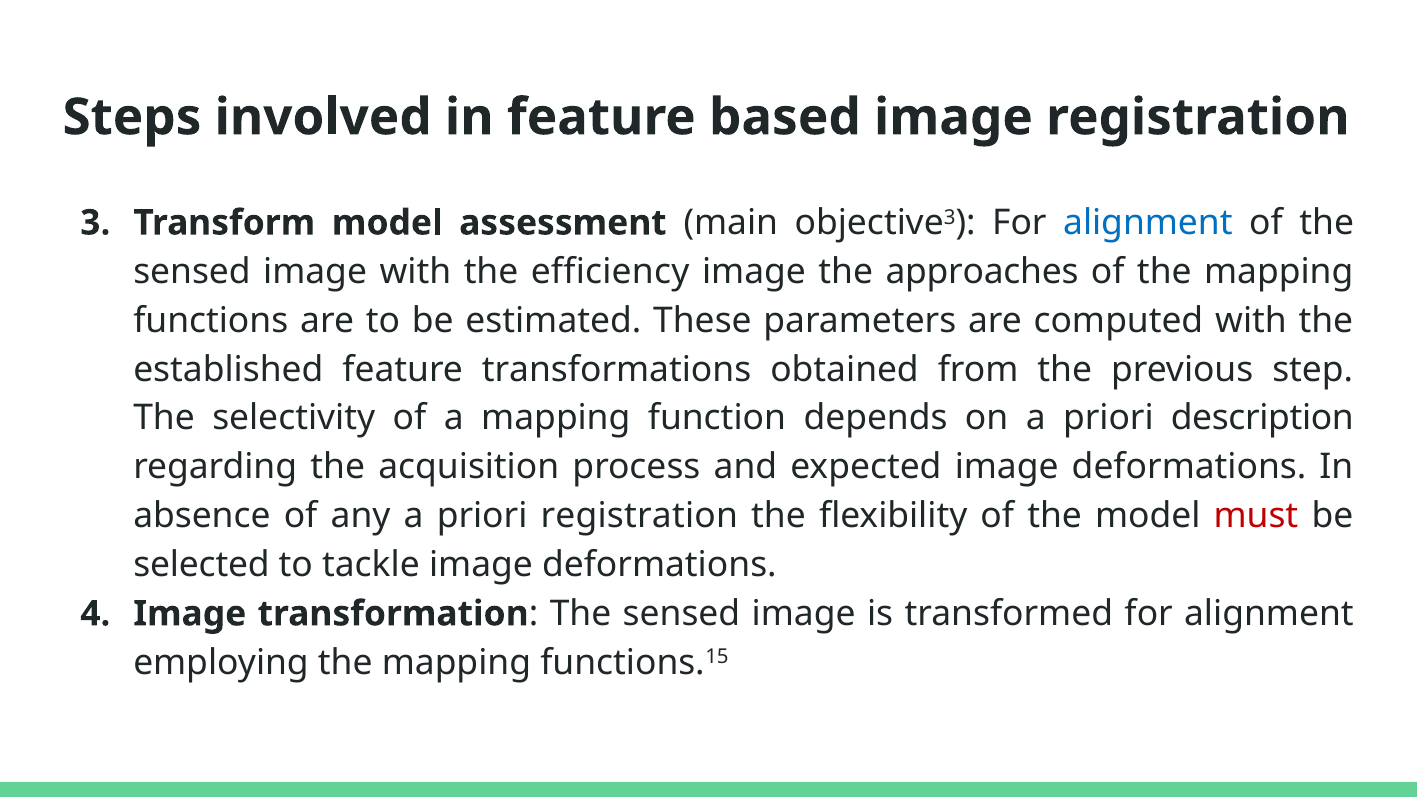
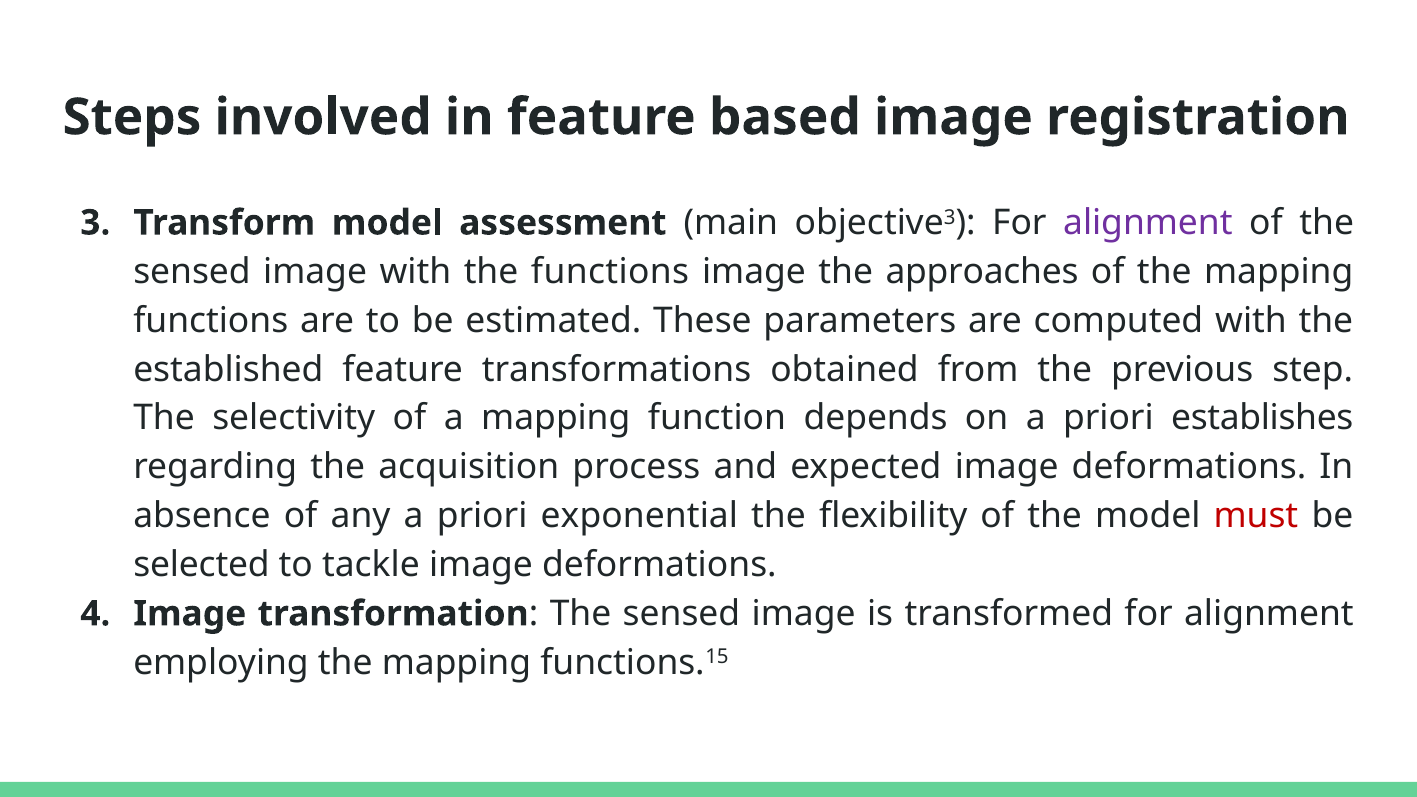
alignment colour: blue -> purple (1148, 223)
the efficiency: efficiency -> functions (610, 272)
description: description -> establishes (1262, 418)
priori registration: registration -> exponential (639, 516)
